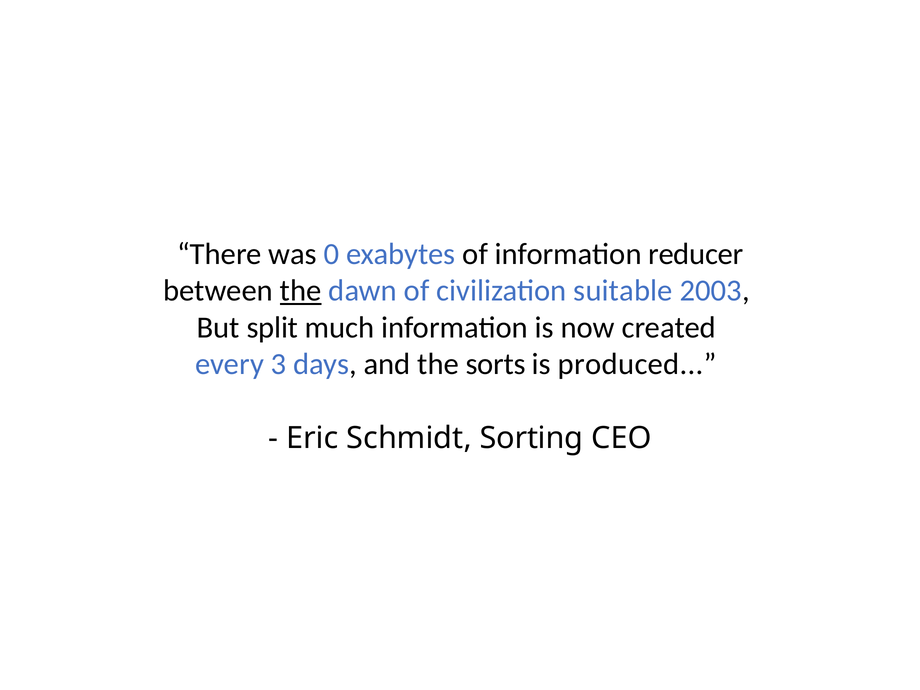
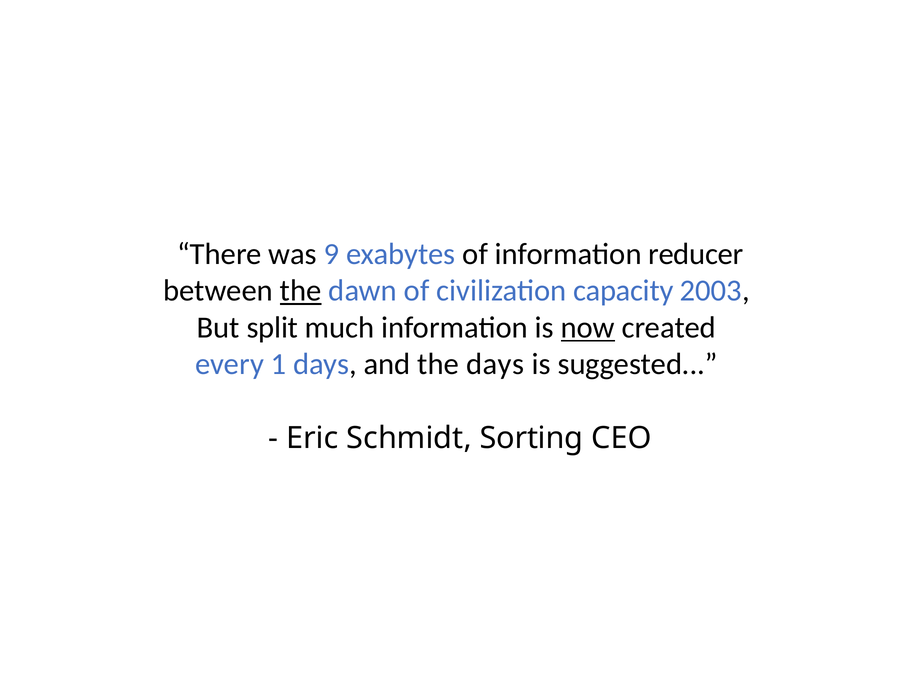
0: 0 -> 9 (331, 254)
suitable: suitable -> capacity (623, 291)
now underline: none -> present (588, 328)
3: 3 -> 1 (279, 364)
the sorts: sorts -> days (495, 364)
produced: produced -> suggested (638, 364)
